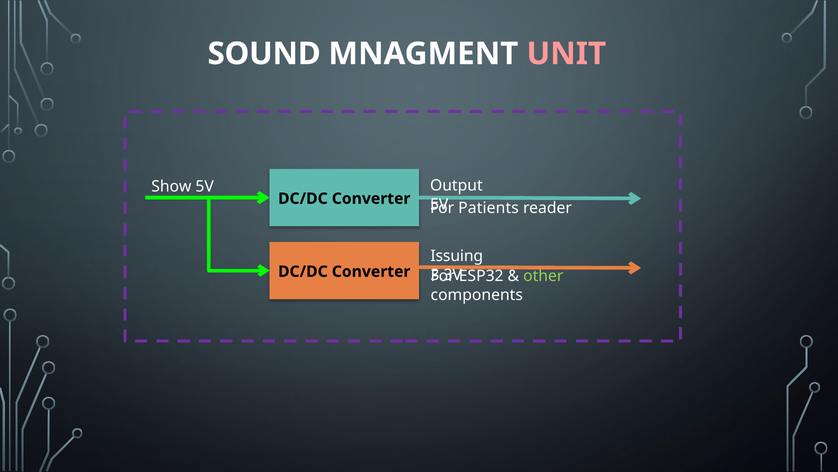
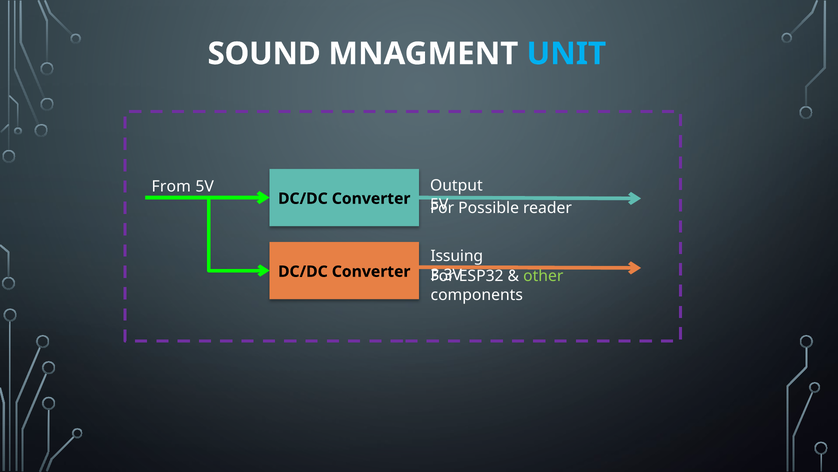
UNIT colour: pink -> light blue (566, 54)
Show: Show -> From (171, 186)
Patients: Patients -> Possible (489, 208)
